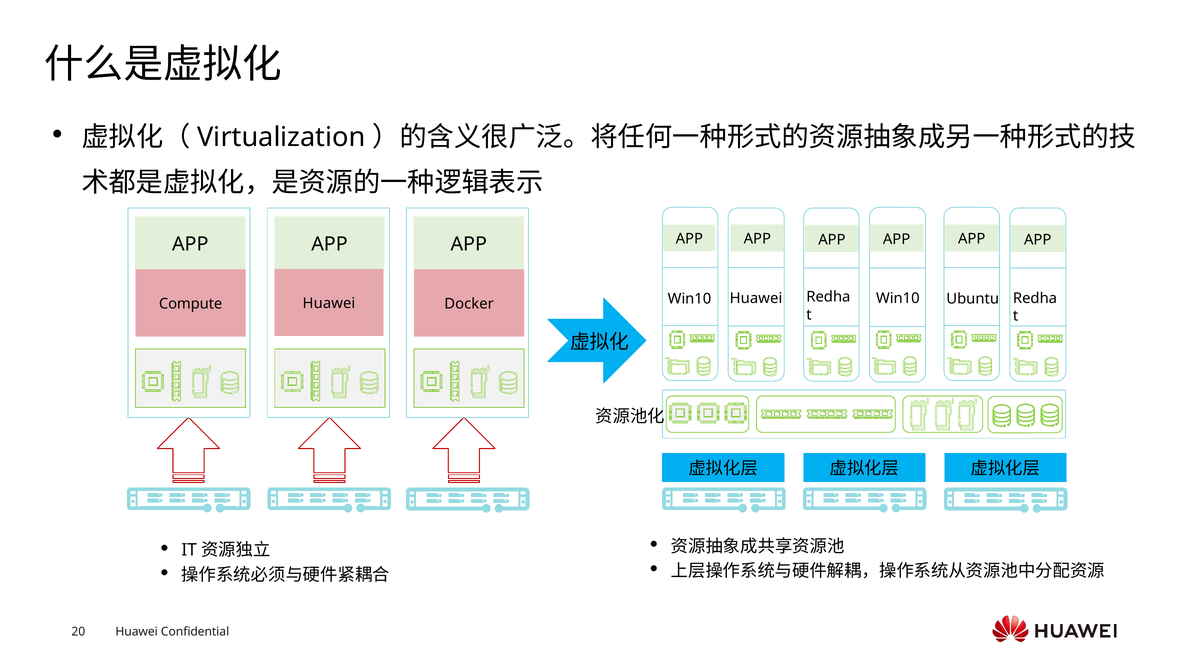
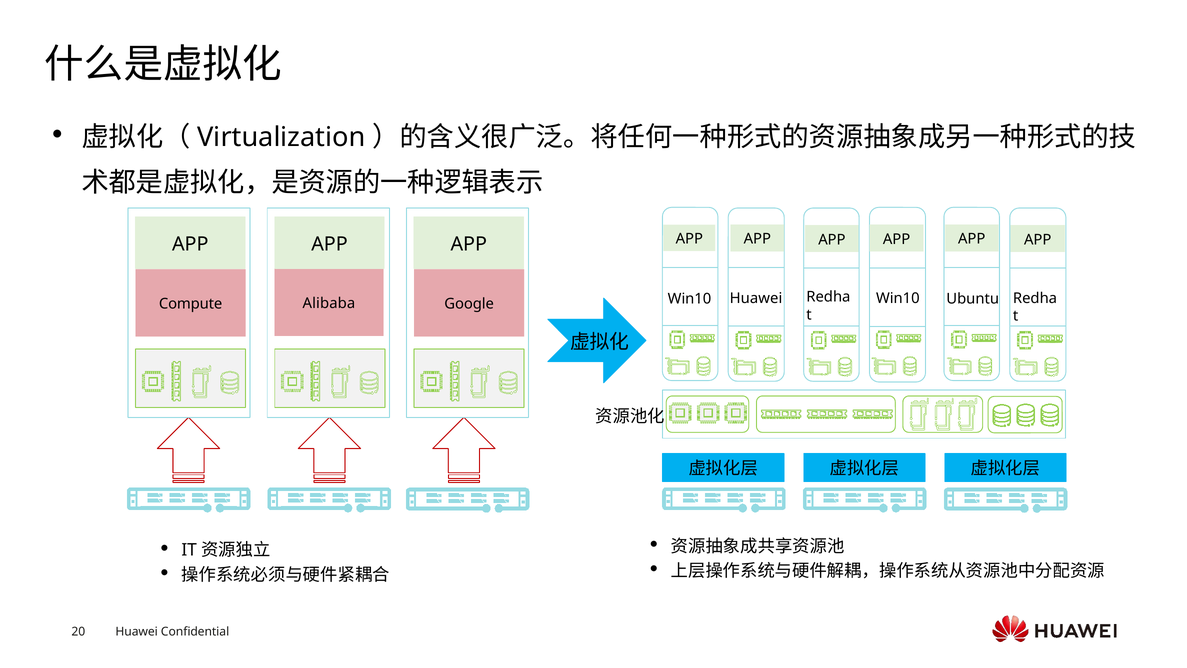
Huawei: Huawei -> Alibaba (329, 303)
Docker: Docker -> Google (469, 304)
